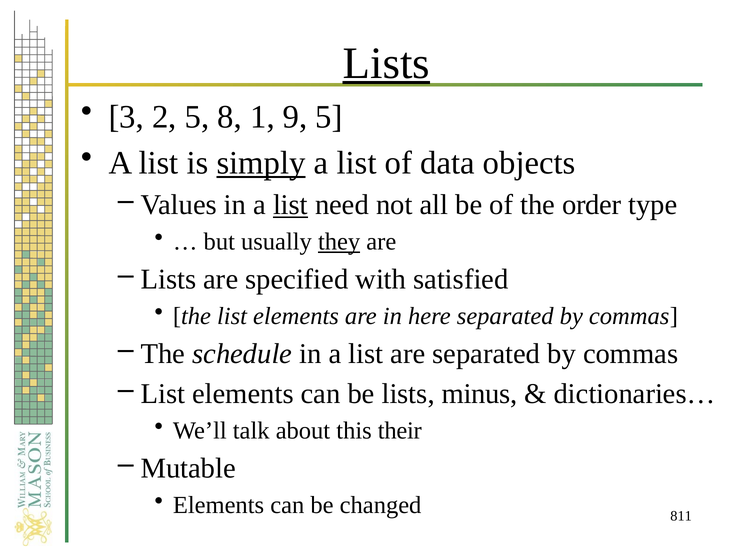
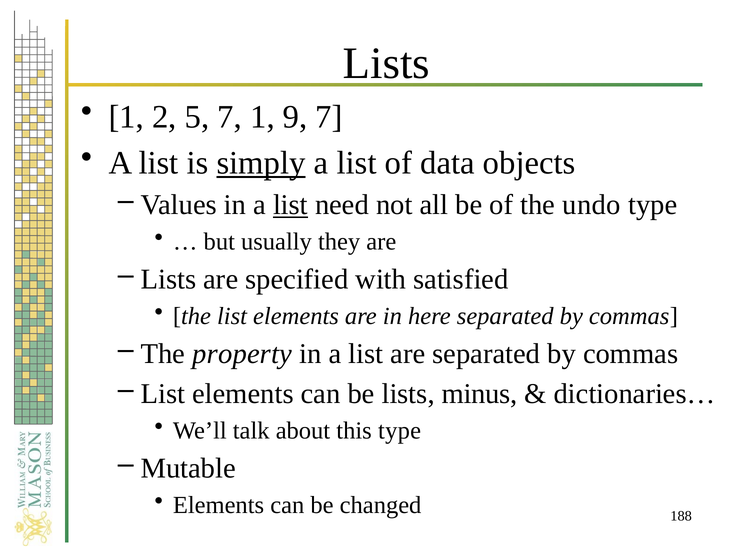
Lists underline: present -> none (386, 63)
3: 3 -> 1 (126, 117)
5 8: 8 -> 7 (230, 117)
9 5: 5 -> 7 (329, 117)
order: order -> undo (591, 205)
they underline: present -> none (339, 242)
schedule: schedule -> property (242, 354)
this their: their -> type (400, 430)
811: 811 -> 188 (681, 516)
